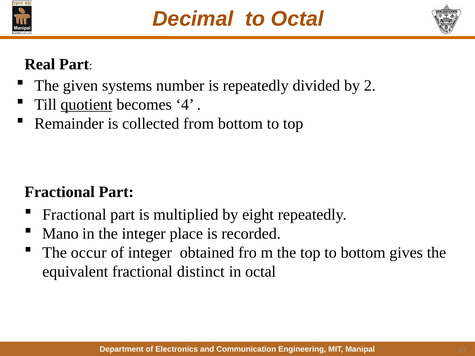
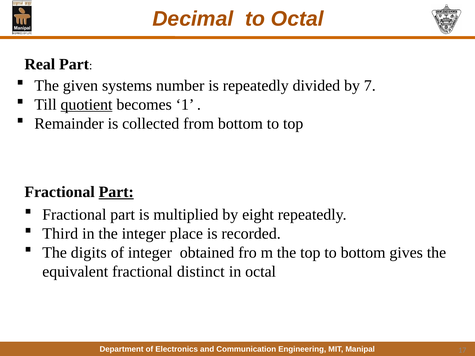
2: 2 -> 7 (370, 86)
4: 4 -> 1 (185, 105)
Part underline: none -> present (116, 192)
Mano: Mano -> Third (60, 234)
occur: occur -> digits (89, 253)
